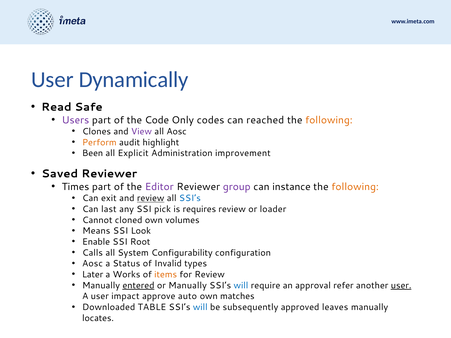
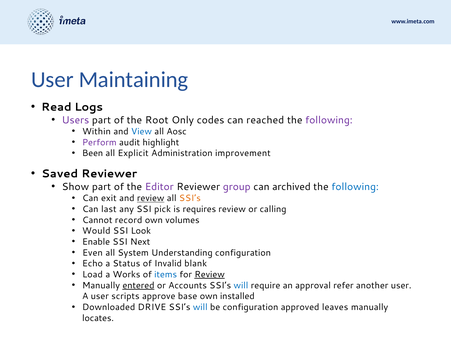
Dynamically: Dynamically -> Maintaining (134, 80)
Safe: Safe -> Logs (89, 107)
Code: Code -> Root (157, 120)
following colour: orange -> purple (329, 120)
Clones: Clones -> Within (97, 132)
View colour: purple -> blue (142, 132)
Perform colour: orange -> purple (99, 142)
Times: Times -> Show (75, 187)
instance: instance -> archived (291, 187)
following colour: orange -> blue (355, 187)
SSI’s colour: blue -> orange (190, 198)
loader: loader -> calling (273, 209)
cloned: cloned -> record (129, 220)
Means: Means -> Would (96, 231)
Root: Root -> Next (140, 242)
Calls: Calls -> Even (93, 253)
Configurability: Configurability -> Understanding (182, 253)
Aosc: Aosc -> Echo (93, 264)
types: types -> blank (196, 264)
Later: Later -> Load (93, 275)
items colour: orange -> blue (166, 275)
Review underline: none -> present (210, 275)
or Manually: Manually -> Accounts (188, 286)
user underline: present -> none (401, 286)
impact: impact -> scripts (125, 296)
auto: auto -> base (188, 296)
matches: matches -> installed (237, 296)
TABLE: TABLE -> DRIVE (152, 307)
be subsequently: subsequently -> configuration (251, 307)
